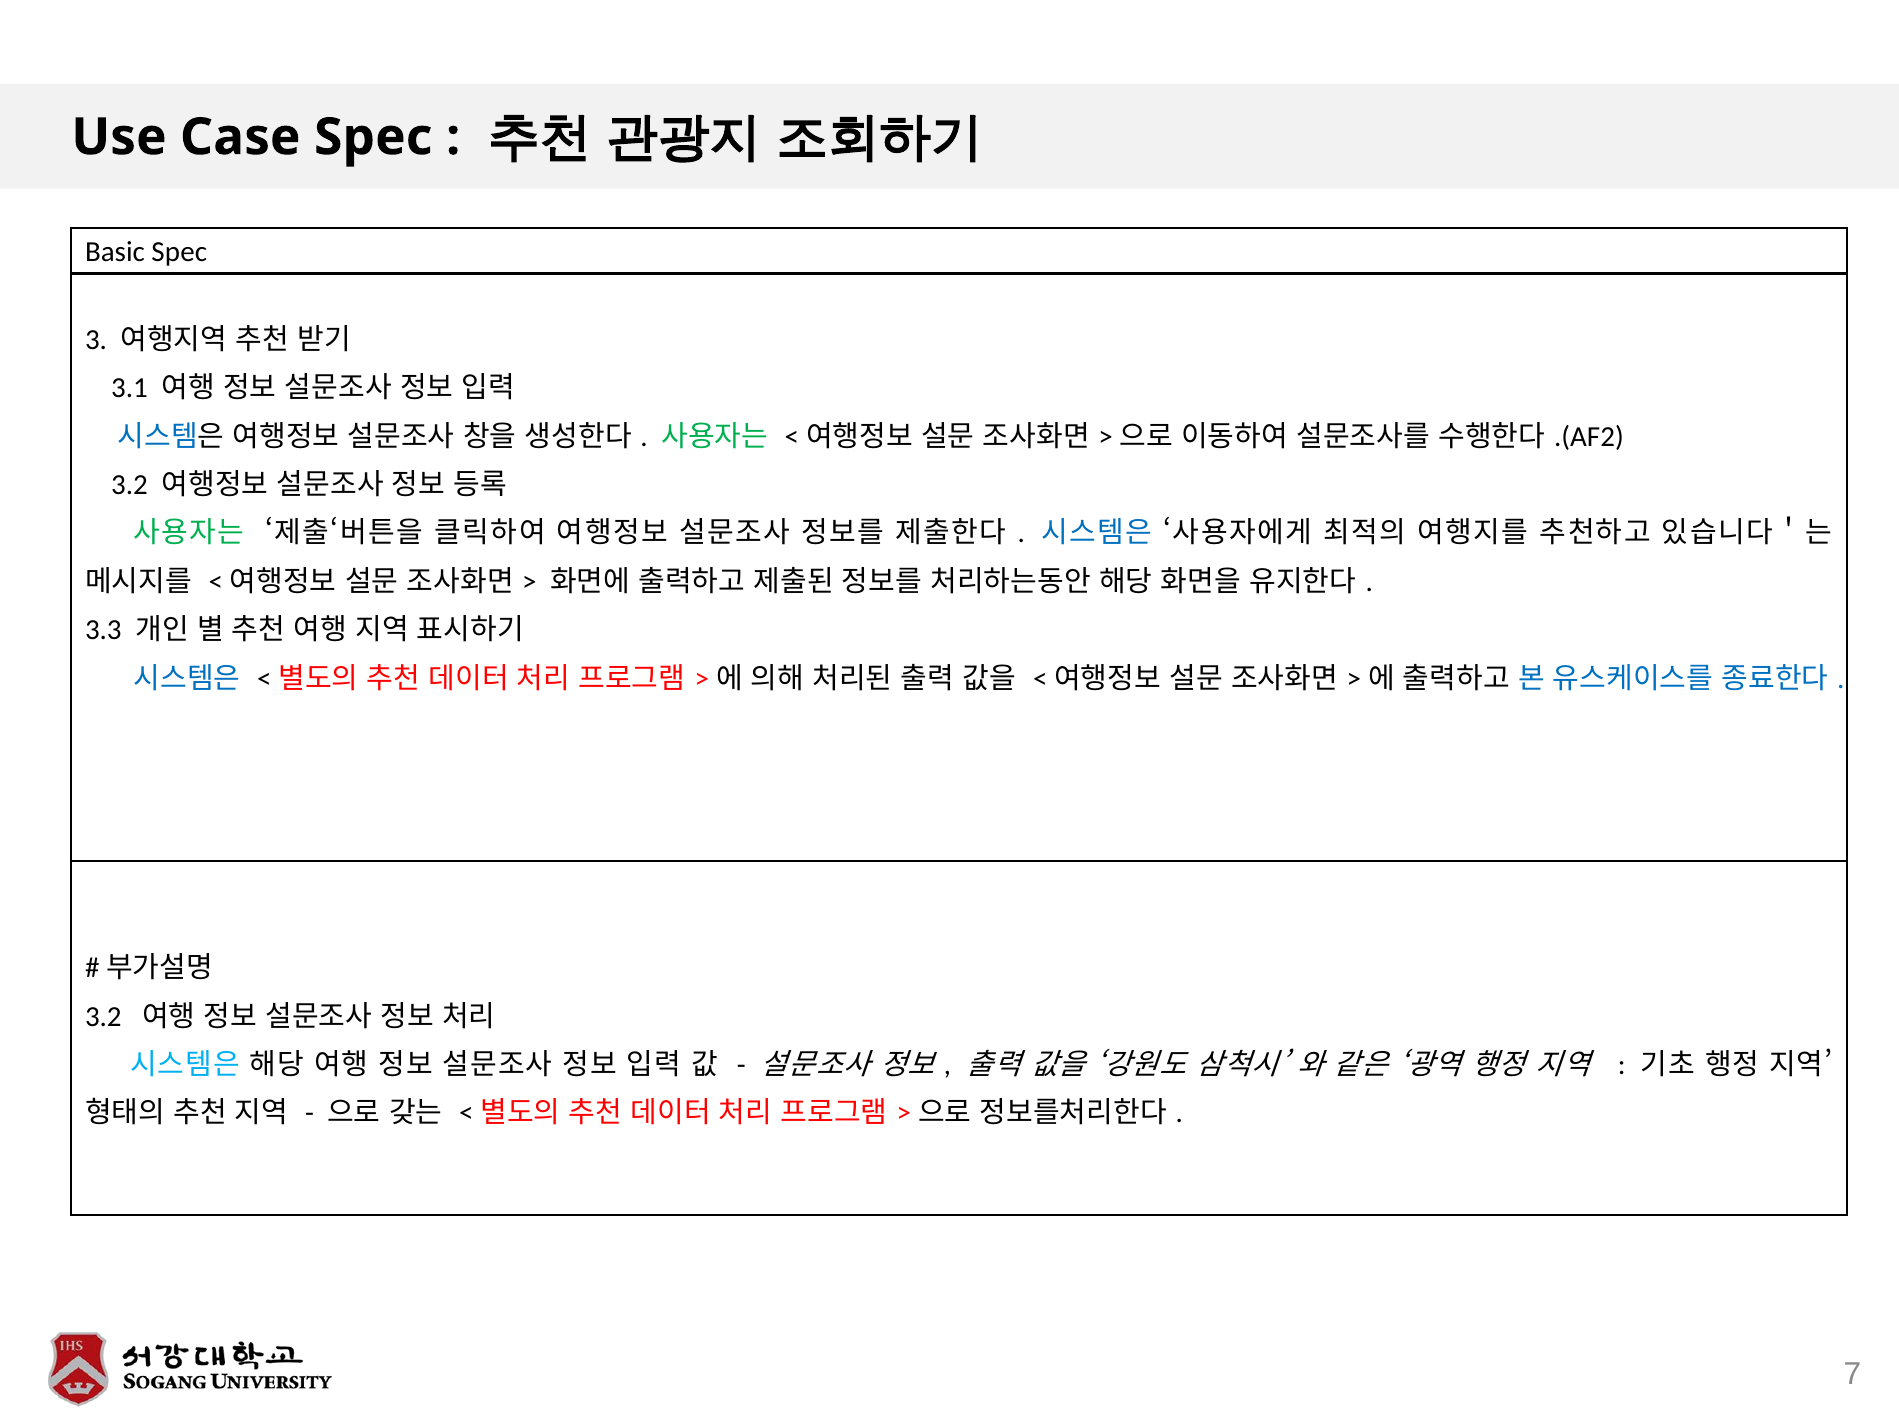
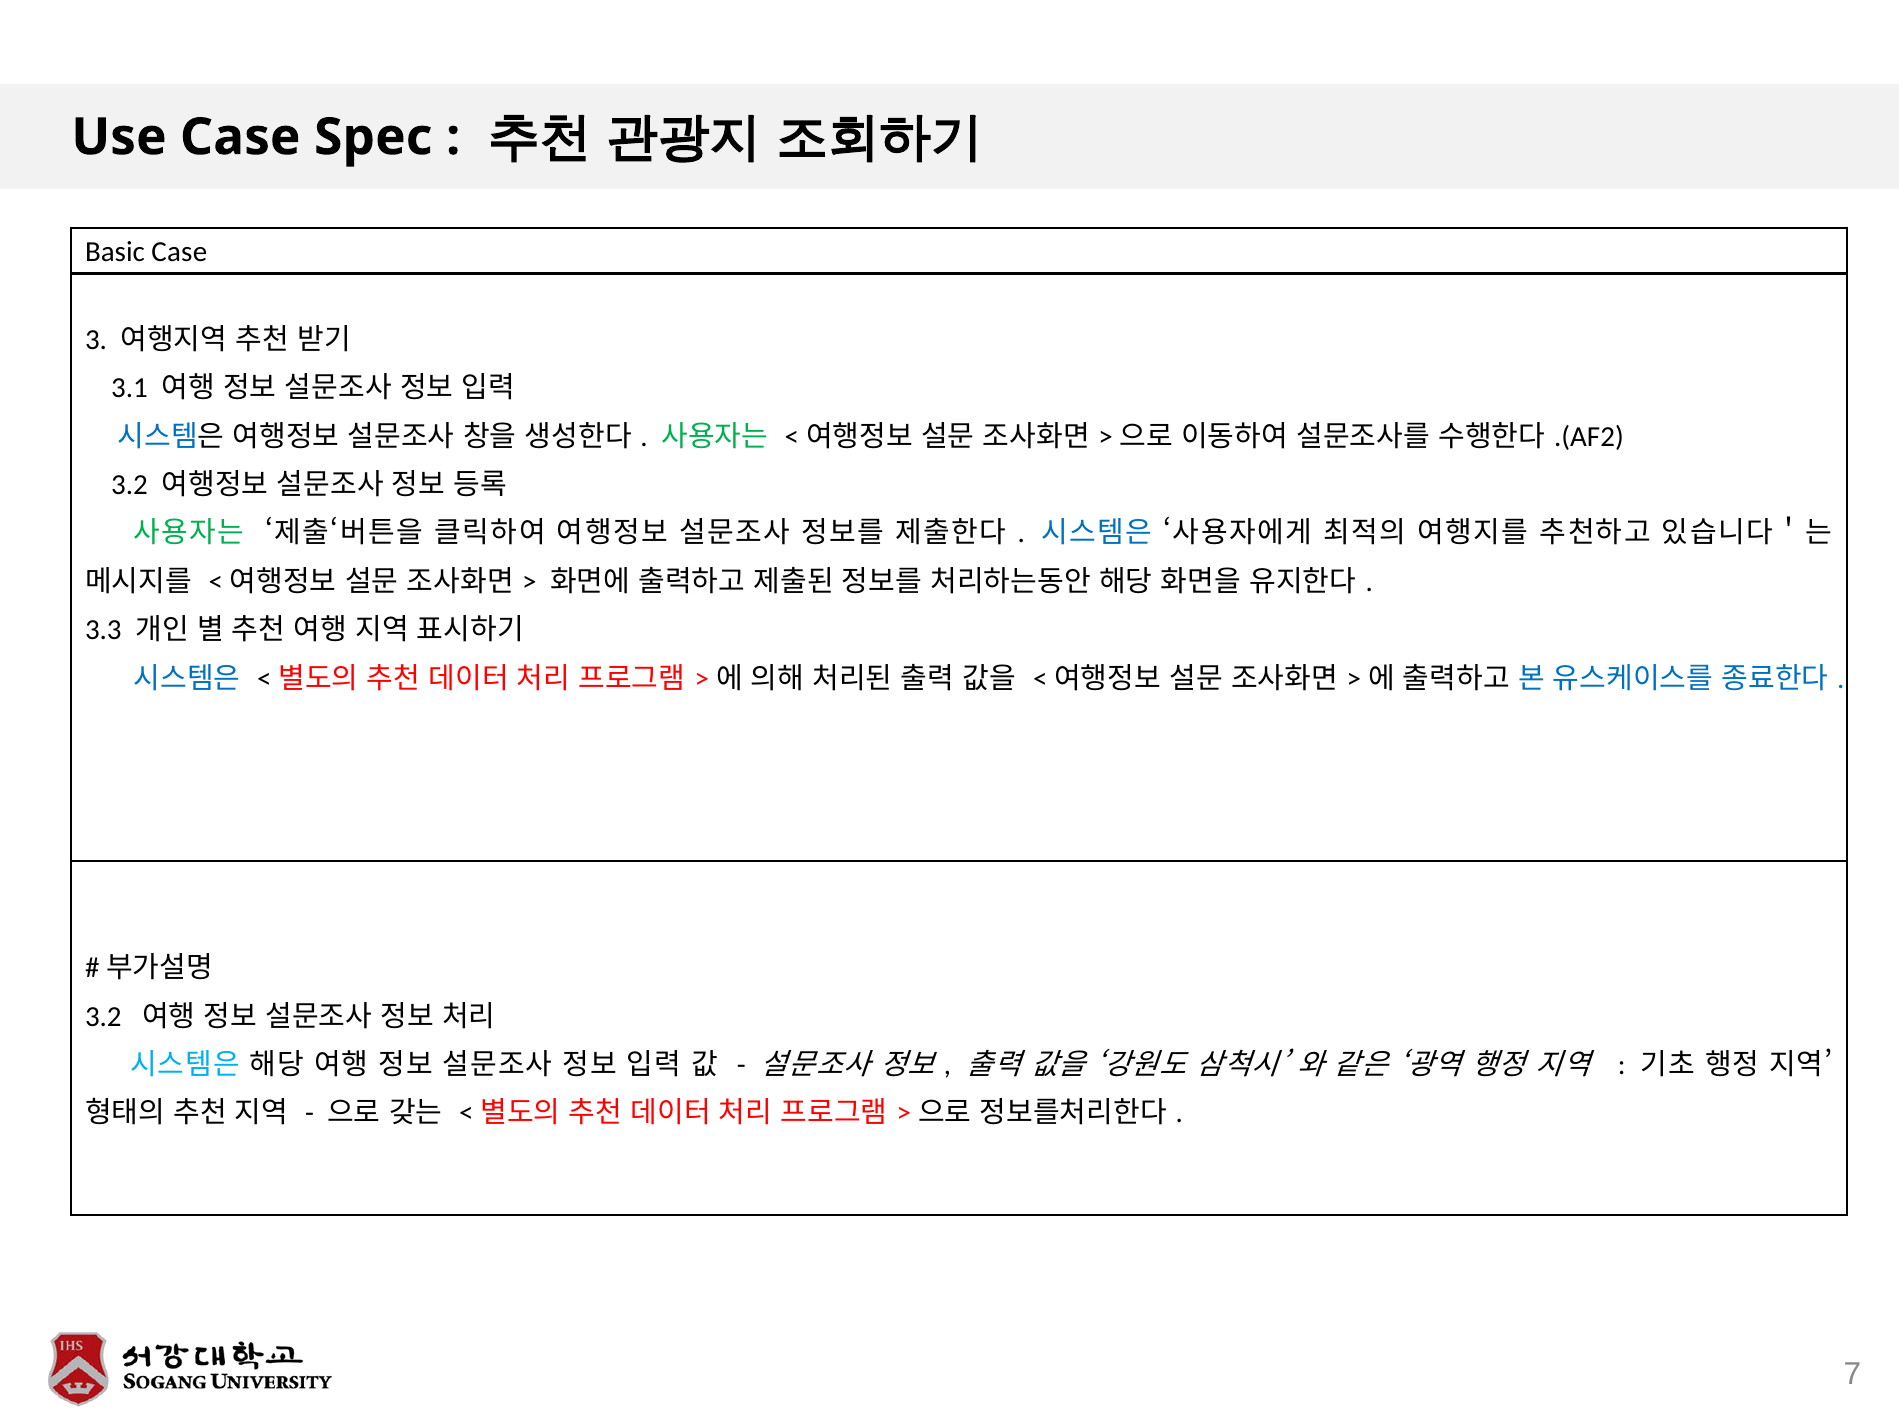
Basic Spec: Spec -> Case (179, 252)
